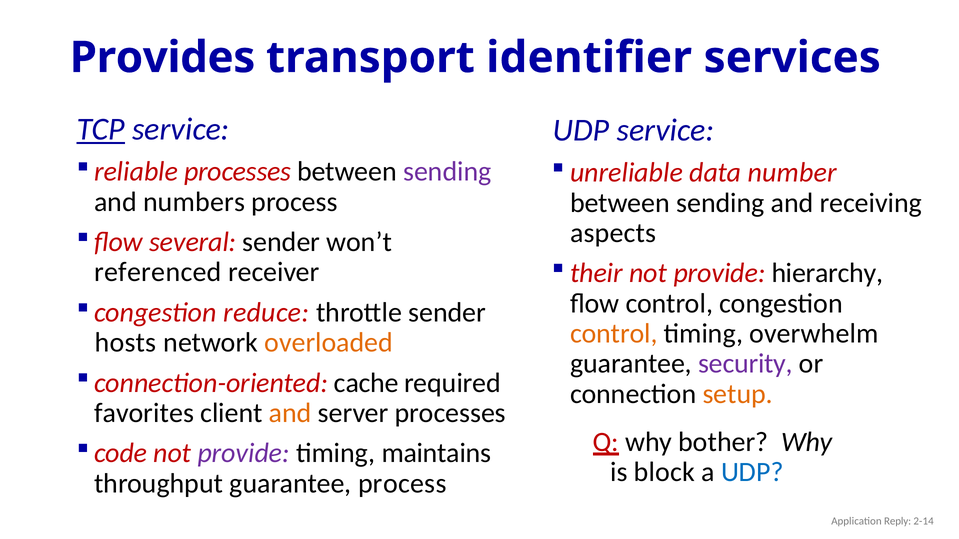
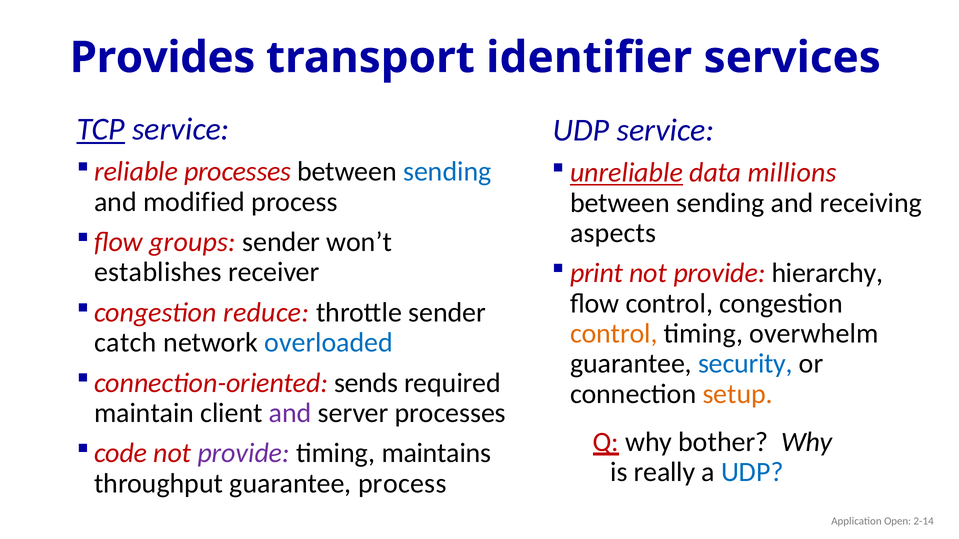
sending colour: purple -> blue (447, 172)
unreliable underline: none -> present (626, 173)
number: number -> millions (792, 173)
numbers: numbers -> modified (194, 202)
several: several -> groups (193, 242)
their: their -> print (597, 273)
referenced: referenced -> establishes (158, 272)
hosts: hosts -> catch (125, 343)
overloaded colour: orange -> blue (329, 343)
security colour: purple -> blue (746, 364)
cache: cache -> sends (366, 383)
favorites: favorites -> maintain (144, 413)
and colour: orange -> purple (290, 413)
block: block -> really (665, 473)
Reply: Reply -> Open (898, 522)
